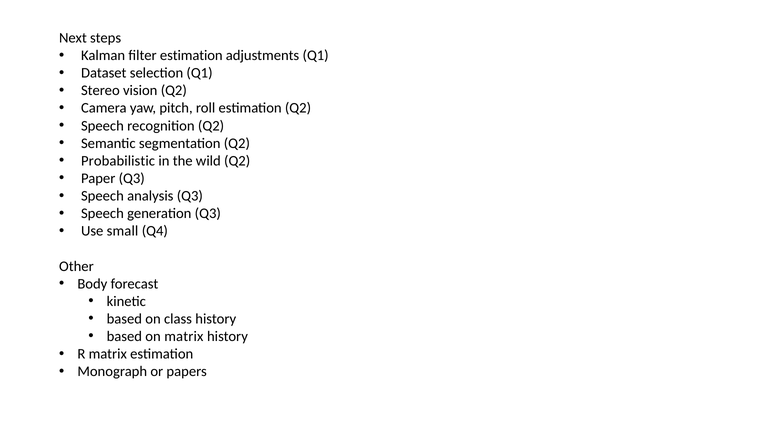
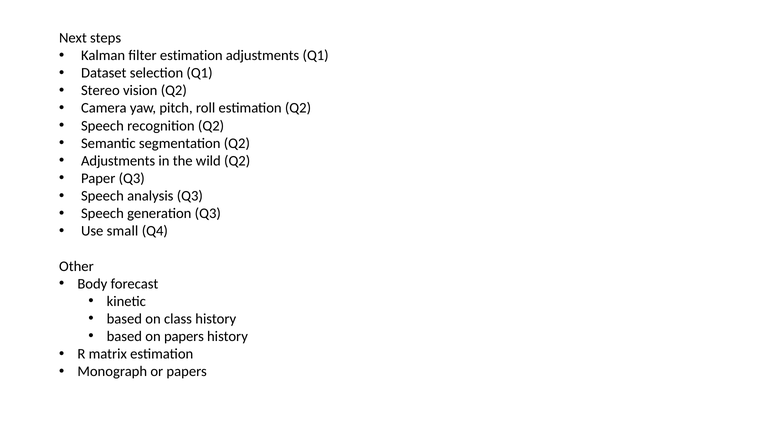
Probabilistic: Probabilistic -> Adjustments (118, 161)
on matrix: matrix -> papers (184, 337)
